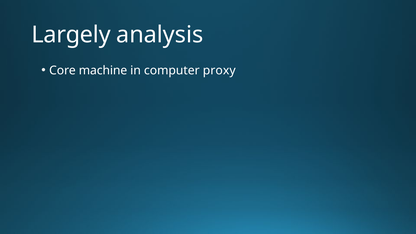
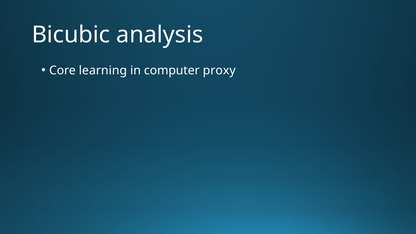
Largely: Largely -> Bicubic (71, 35)
machine: machine -> learning (103, 70)
